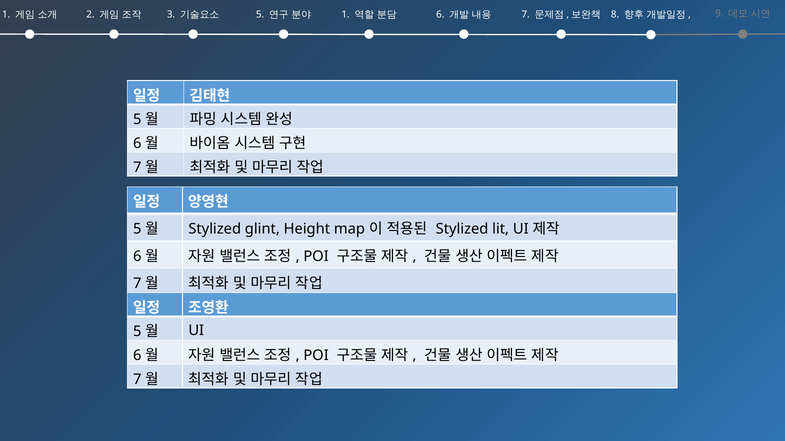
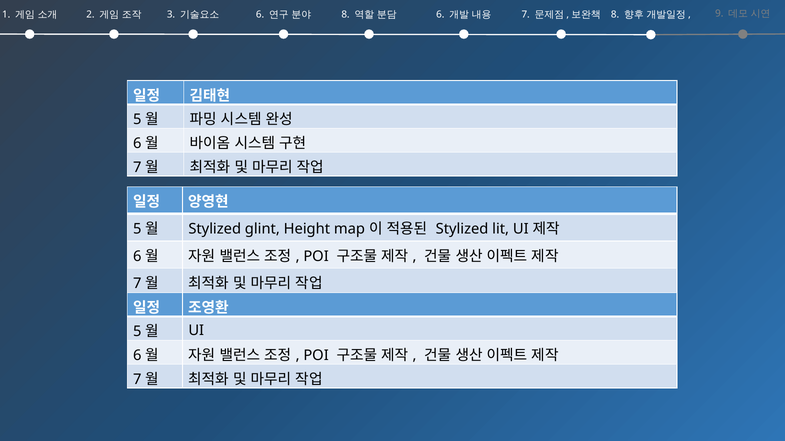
5: 5 -> 6 (260, 14)
1: 1 -> 8 (345, 14)
